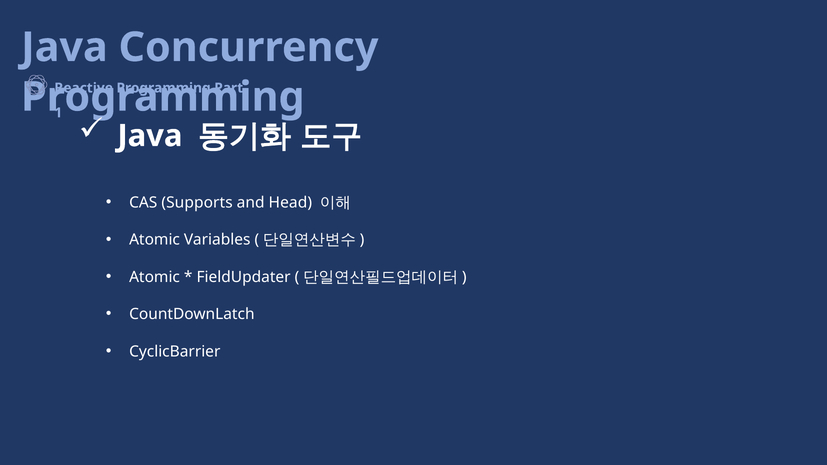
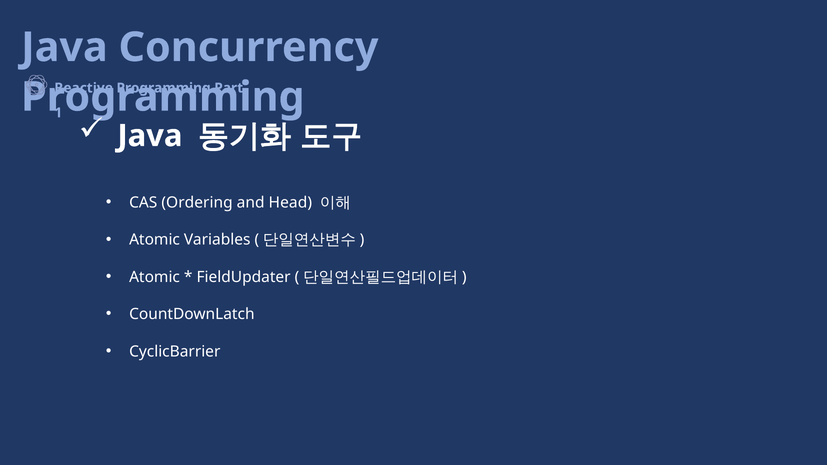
Supports: Supports -> Ordering (197, 203)
